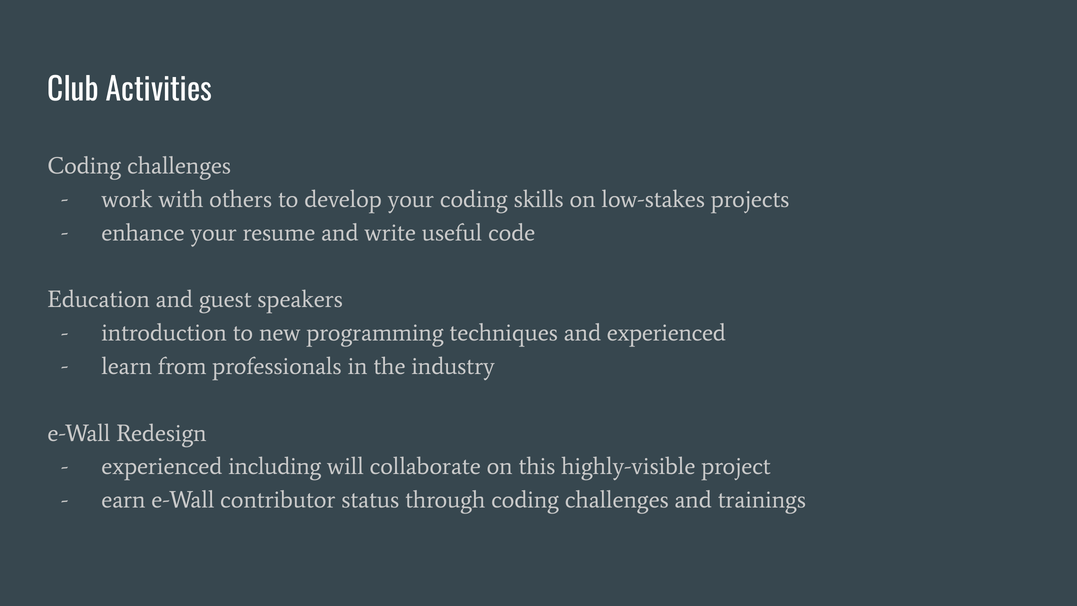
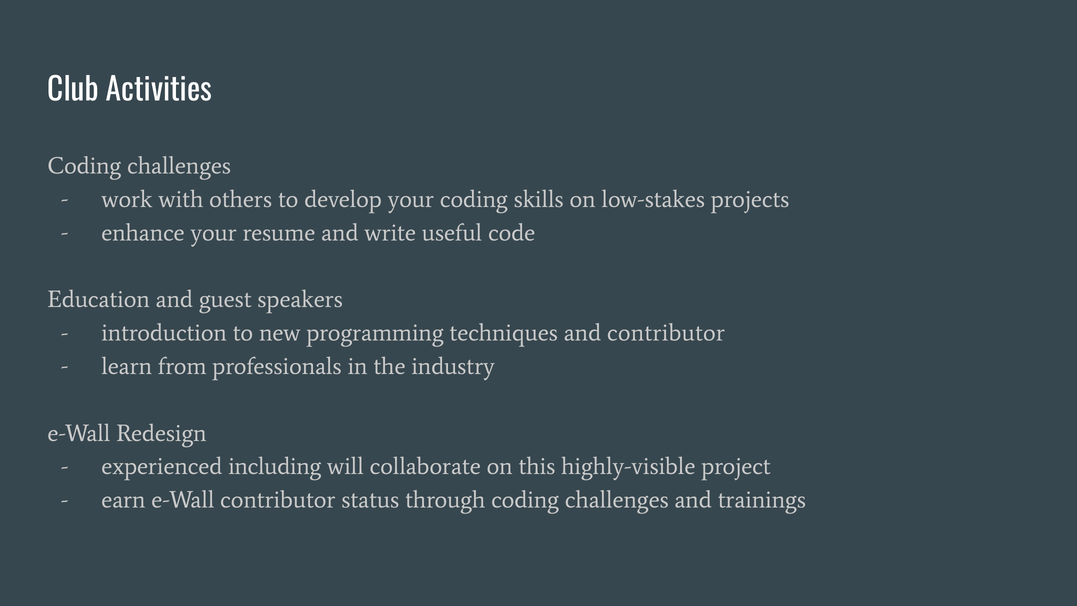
and experienced: experienced -> contributor (666, 333)
